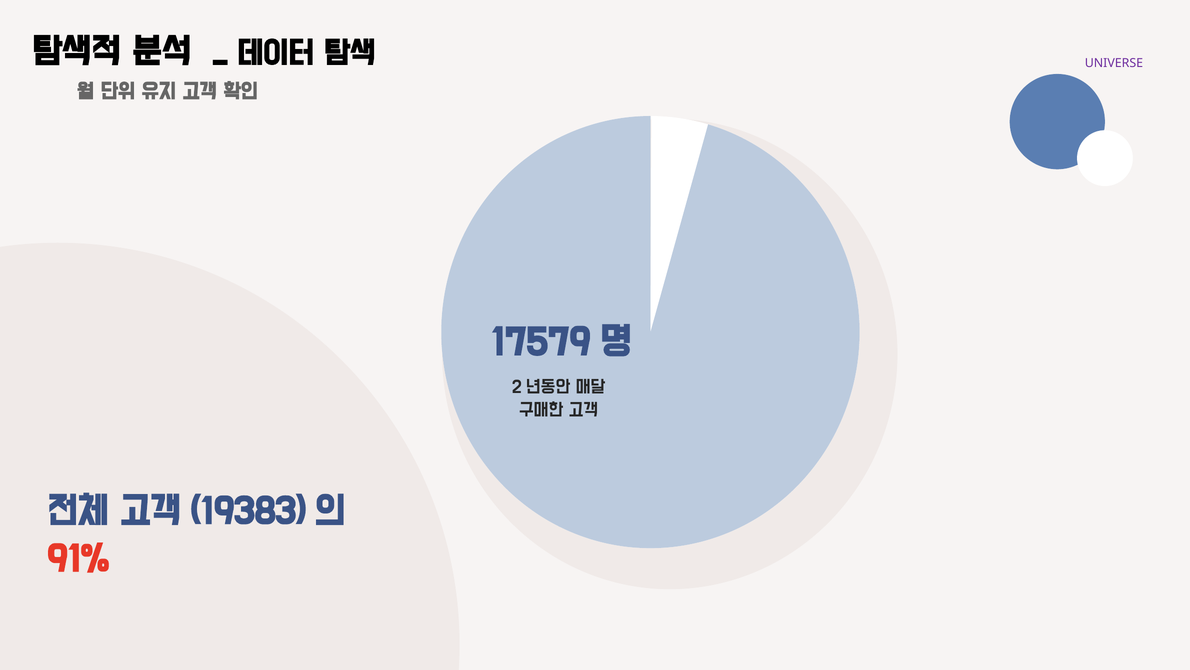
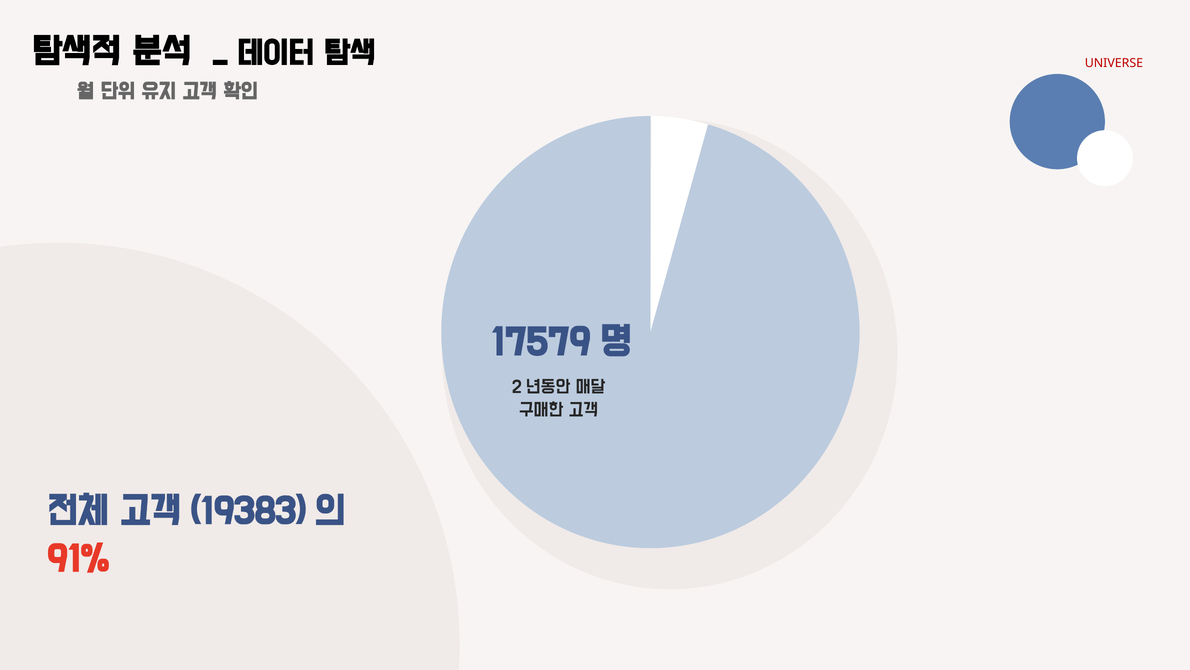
UNIVERSE colour: purple -> red (1114, 63)
